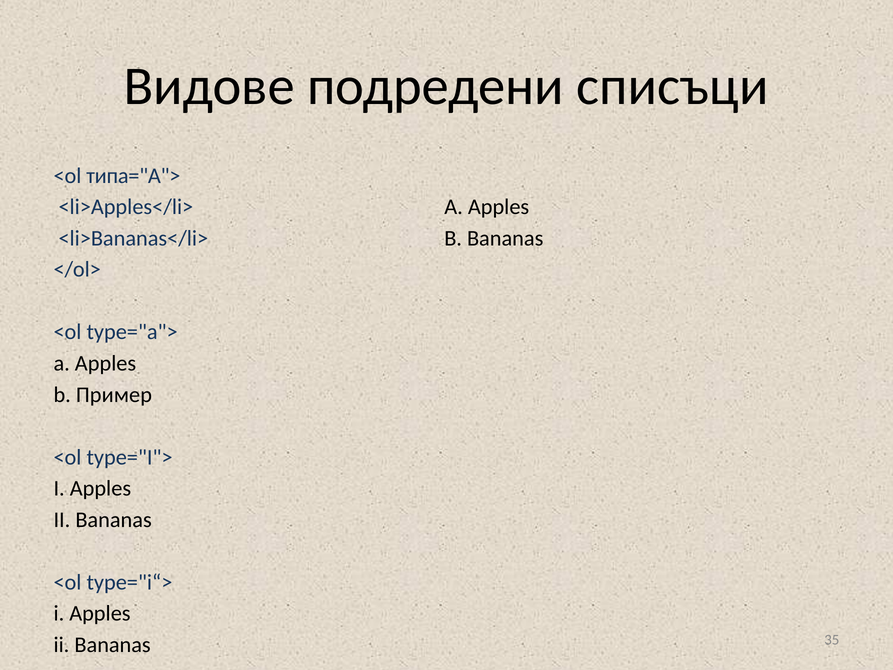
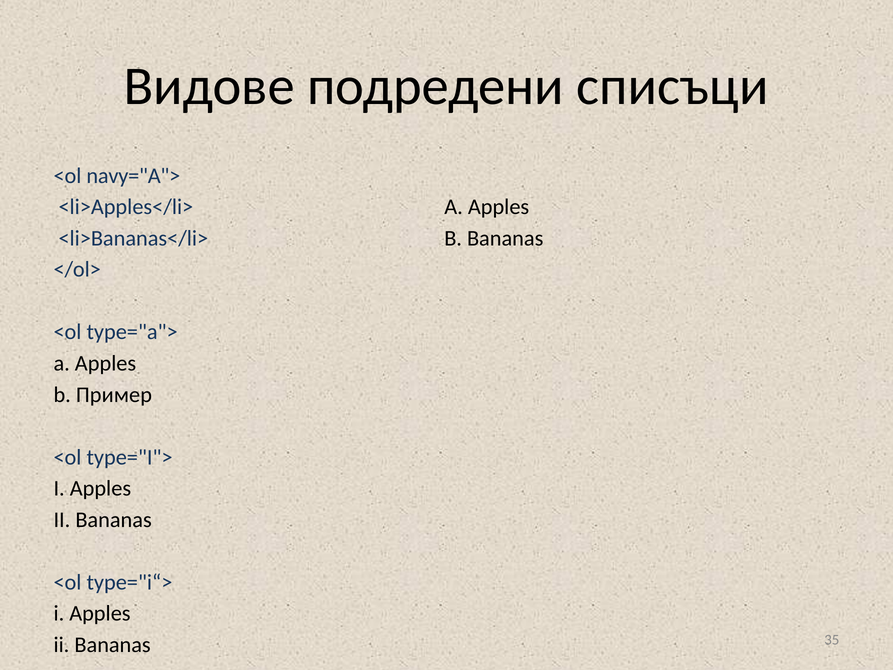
типа="A">: типа="A"> -> navy="A"> (133, 176)
